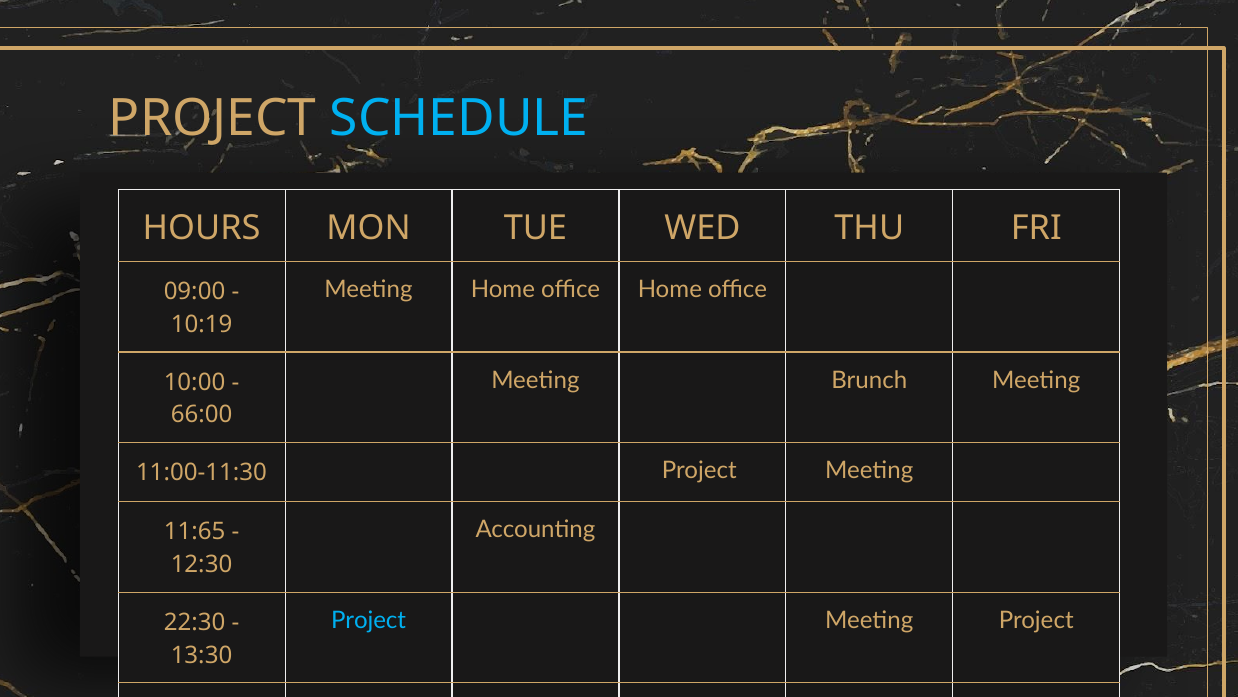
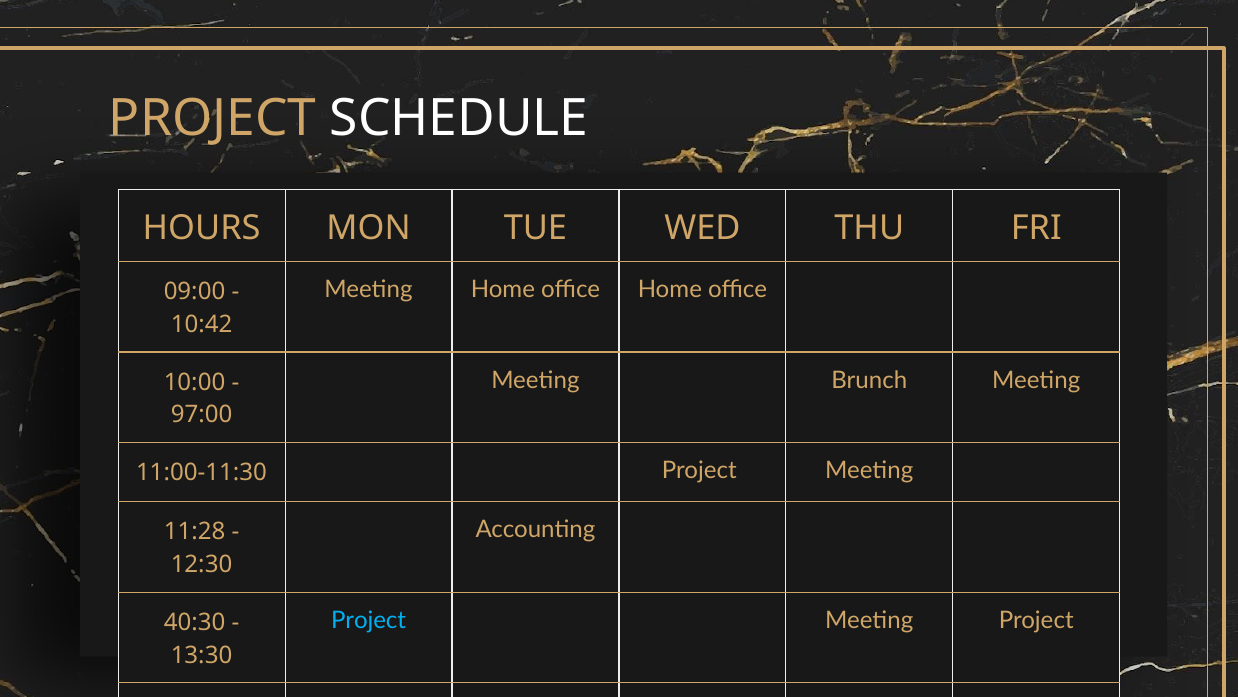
SCHEDULE colour: light blue -> white (459, 119)
10:19: 10:19 -> 10:42 (202, 324)
66:00: 66:00 -> 97:00 (202, 415)
11:65: 11:65 -> 11:28 (195, 532)
22:30: 22:30 -> 40:30 (195, 622)
